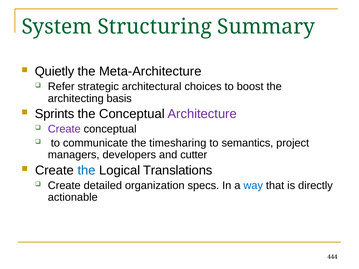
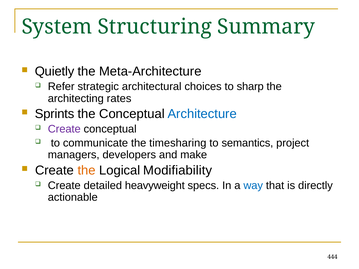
boost: boost -> sharp (250, 87)
basis: basis -> rates (119, 98)
Architecture colour: purple -> blue (202, 114)
cutter: cutter -> make (194, 155)
the colour: blue -> orange (87, 170)
Translations: Translations -> Modifiability (178, 170)
organization: organization -> heavyweight (155, 186)
